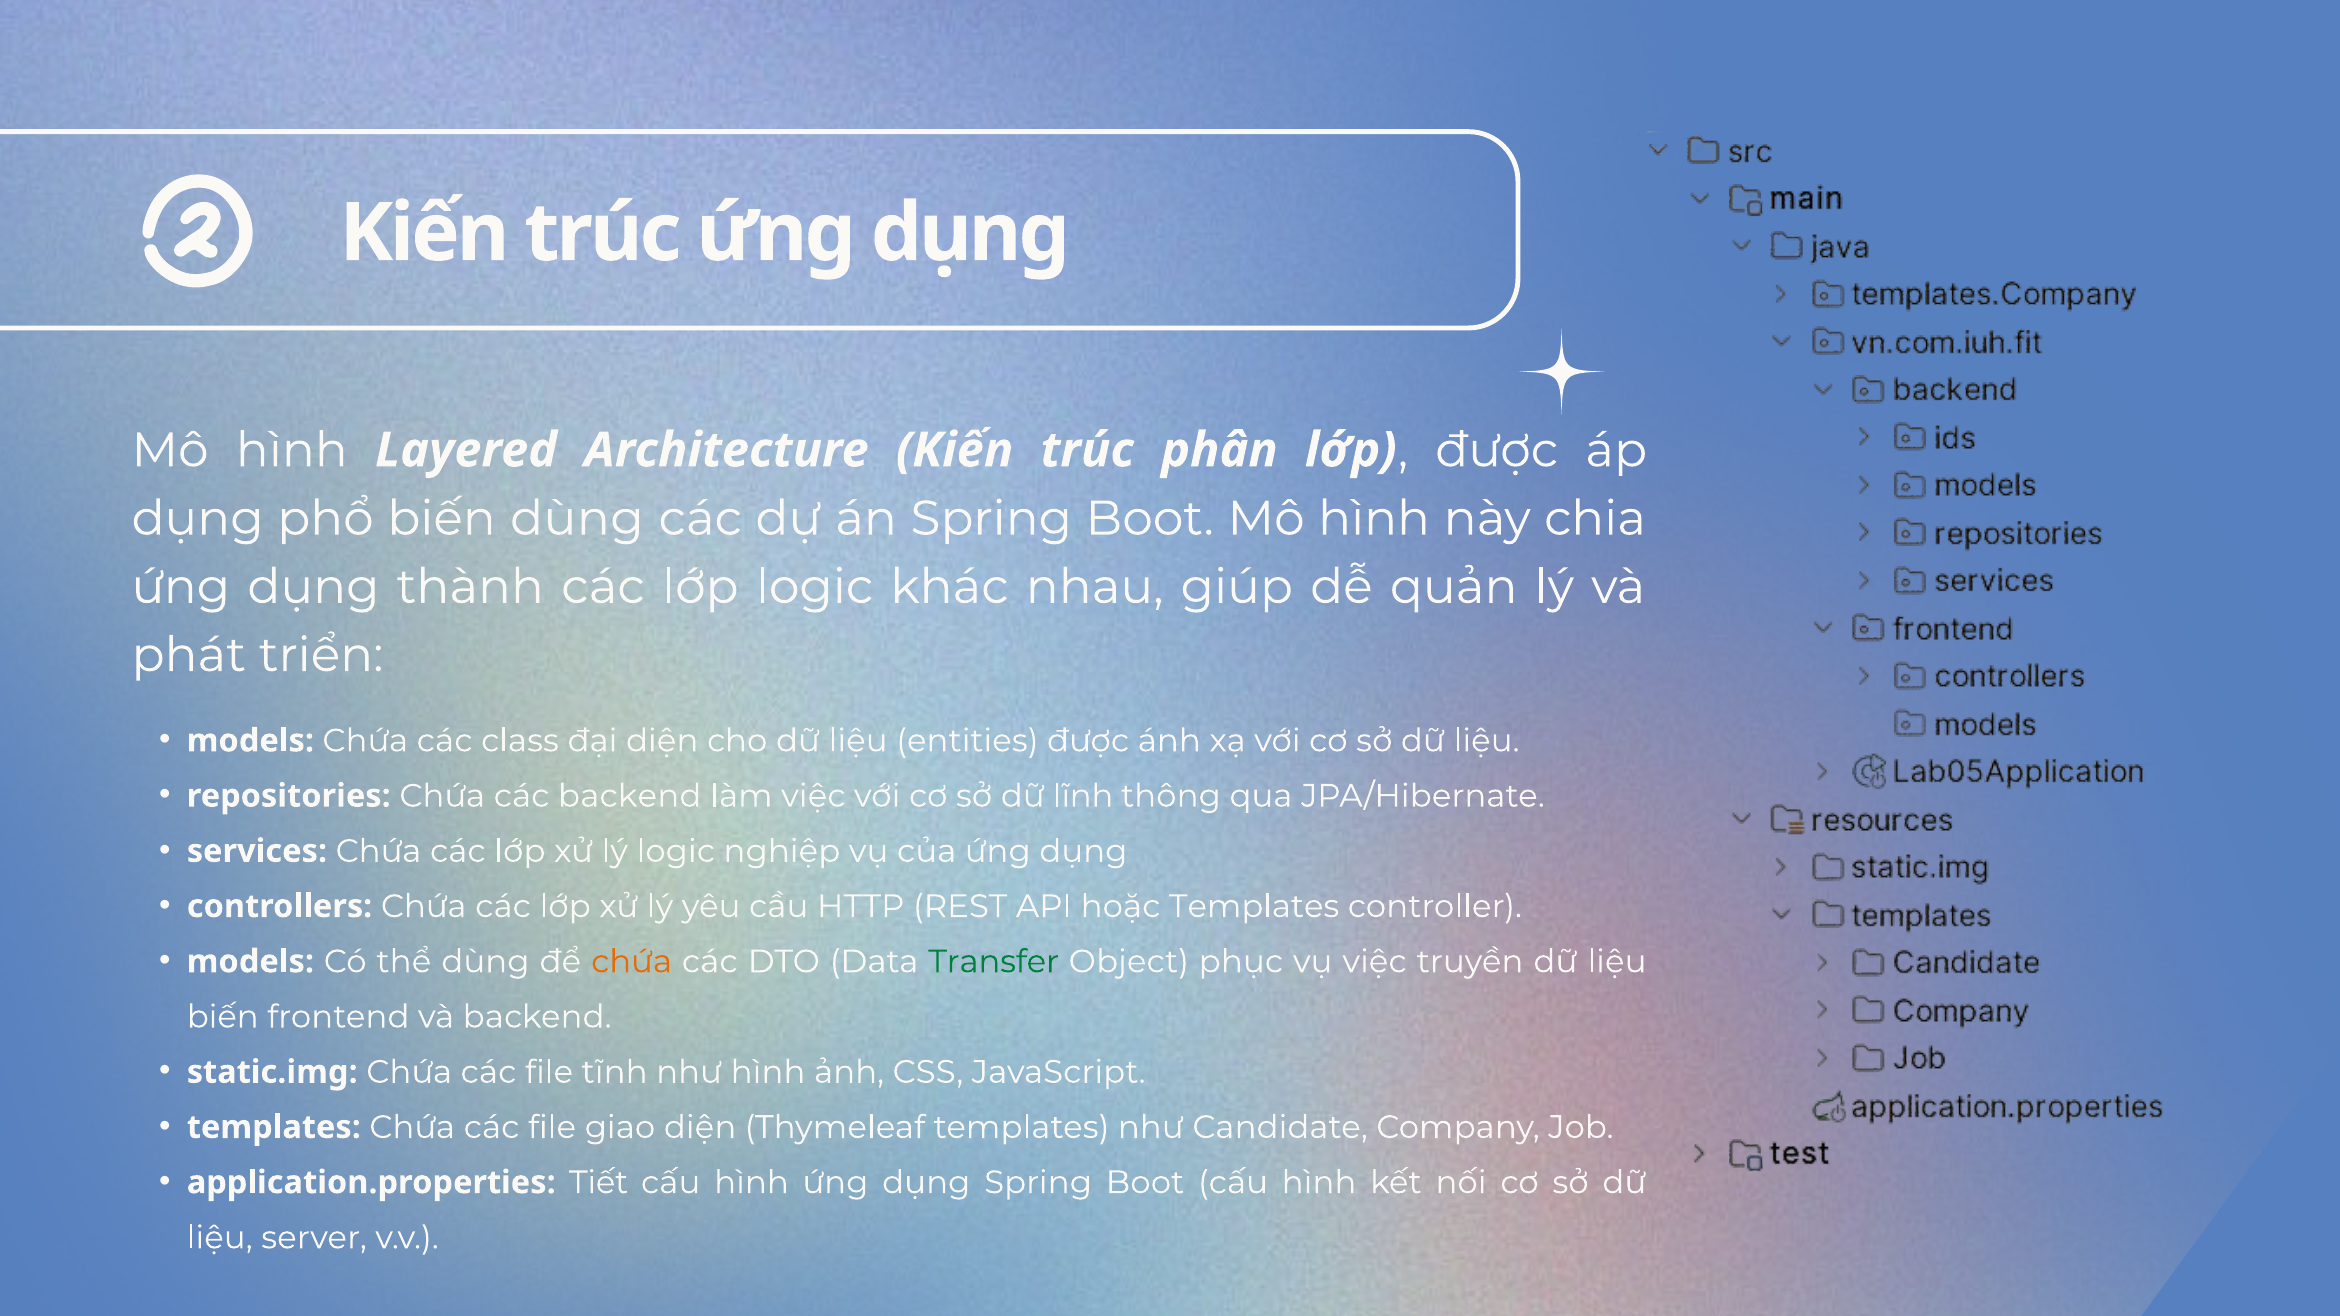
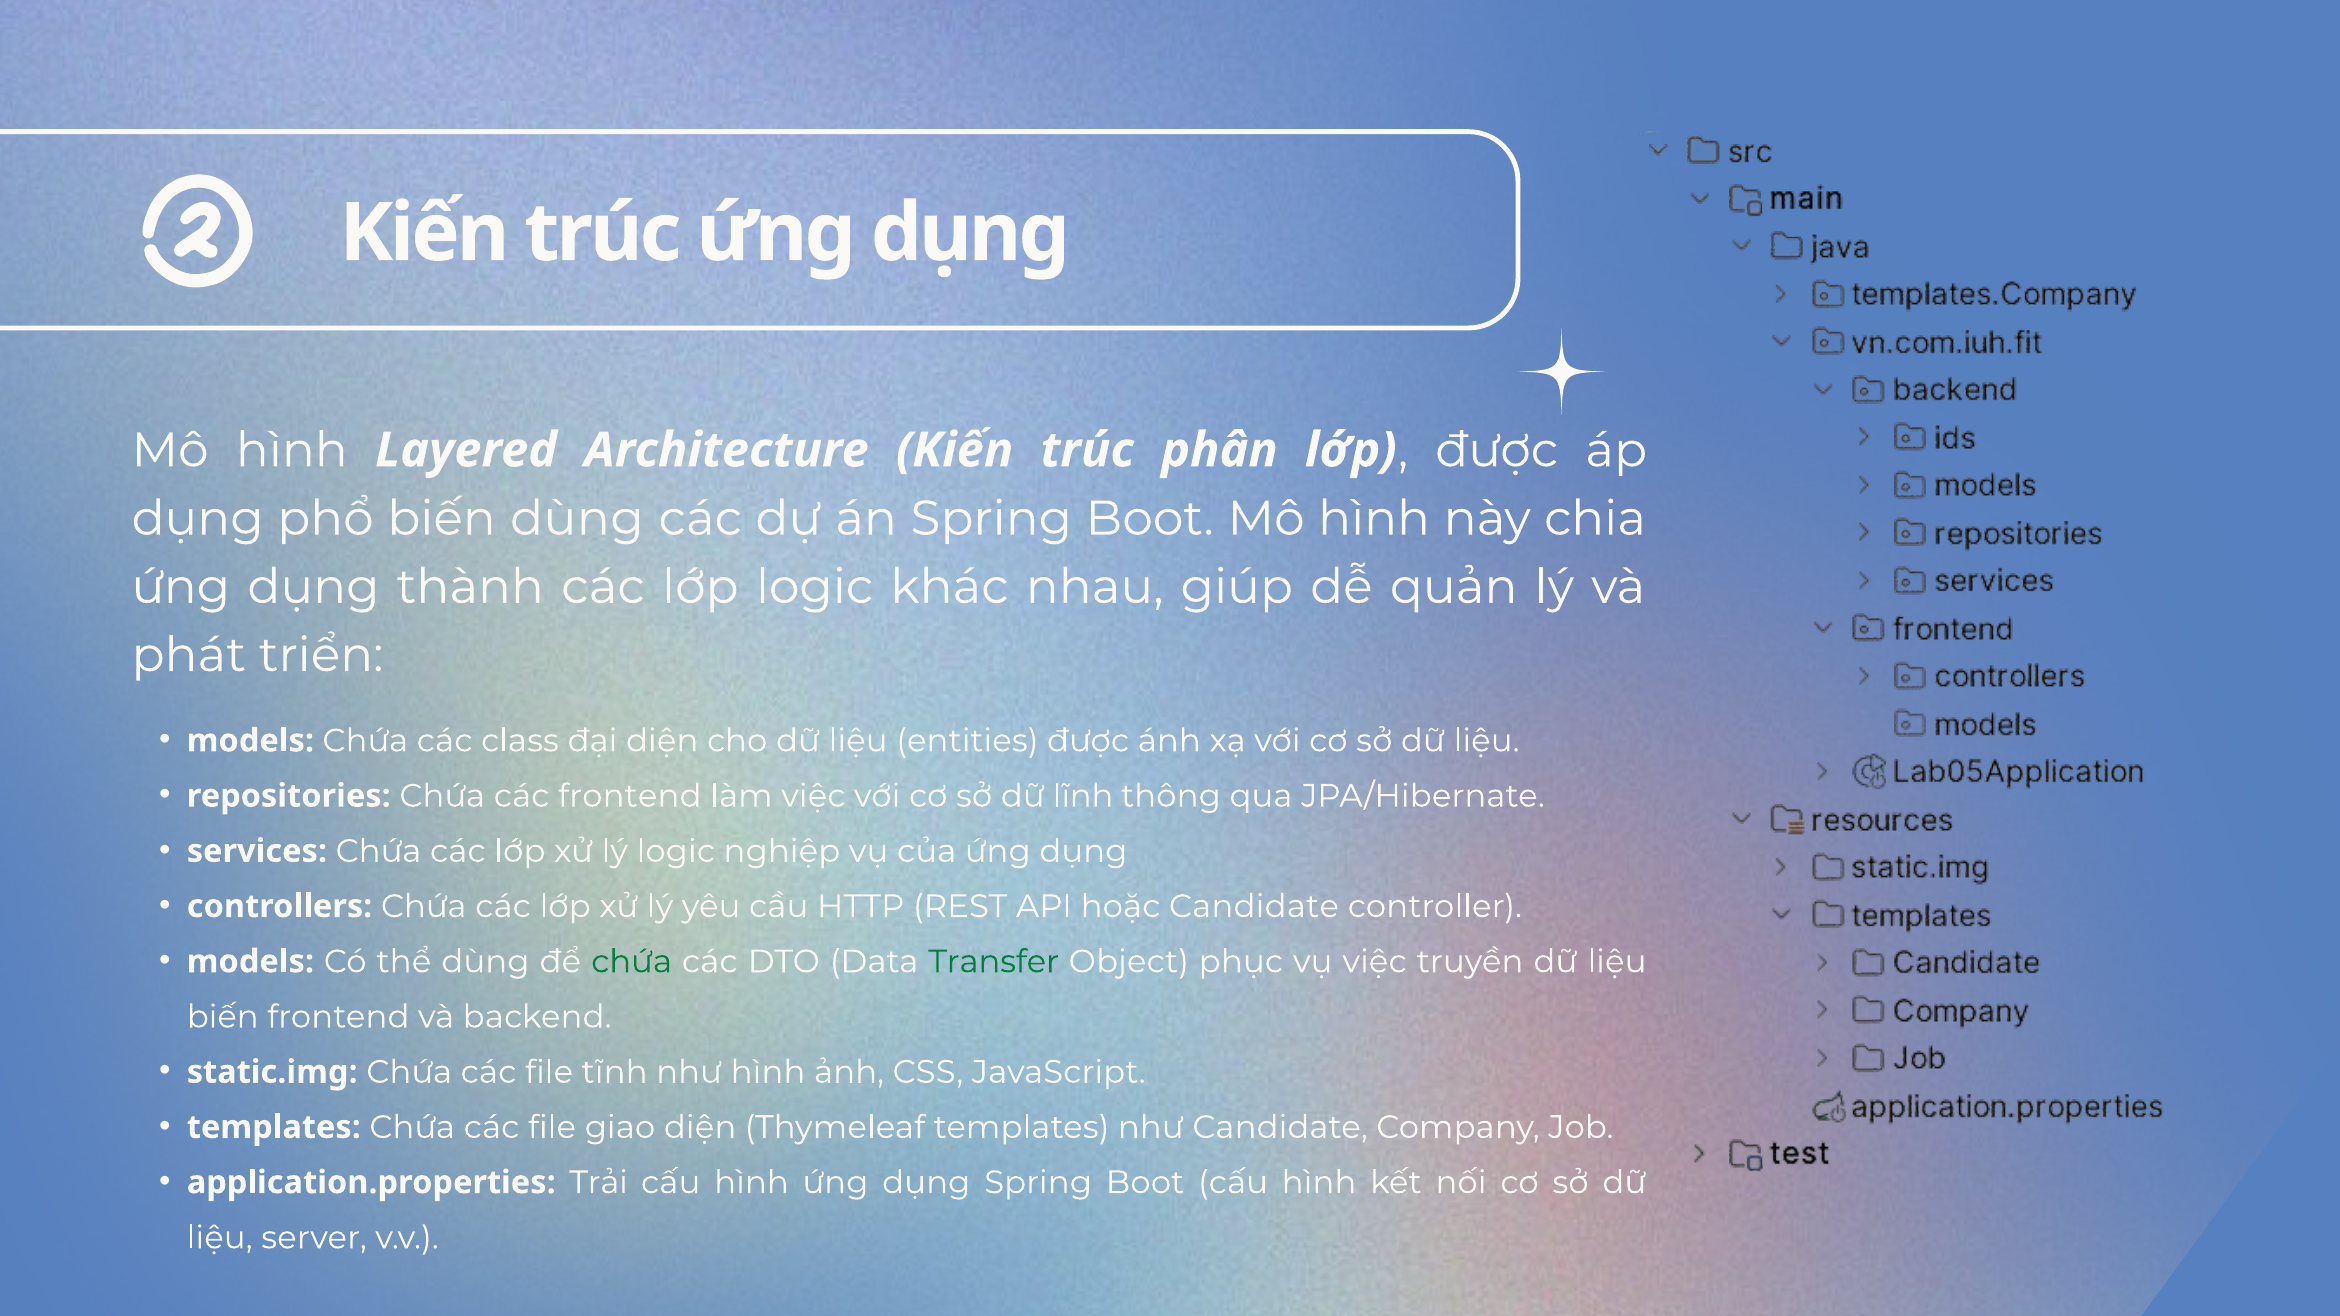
các backend: backend -> frontend (630, 796)
hoặc Templates: Templates -> Candidate (1254, 907)
chứa colour: orange -> green (632, 962)
Tiết: Tiết -> Trải (599, 1183)
